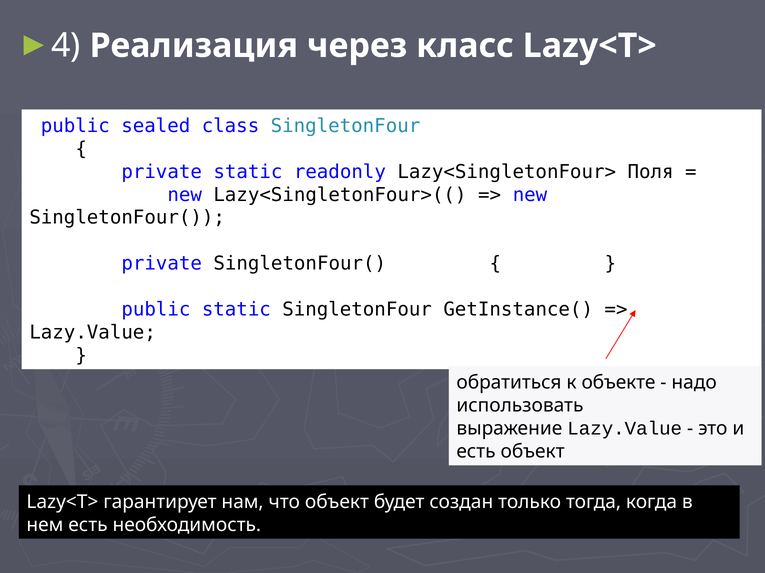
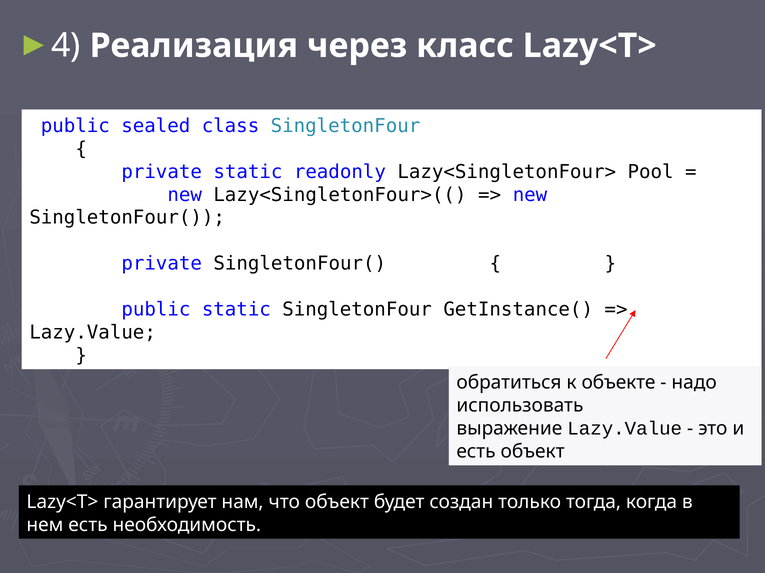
Поля: Поля -> Pool (651, 172)
